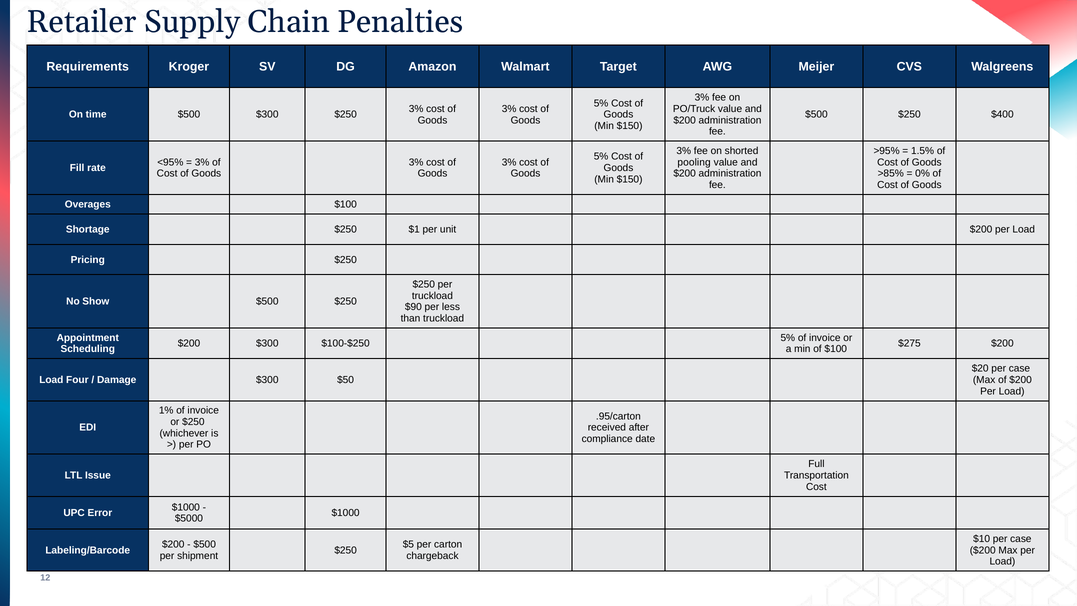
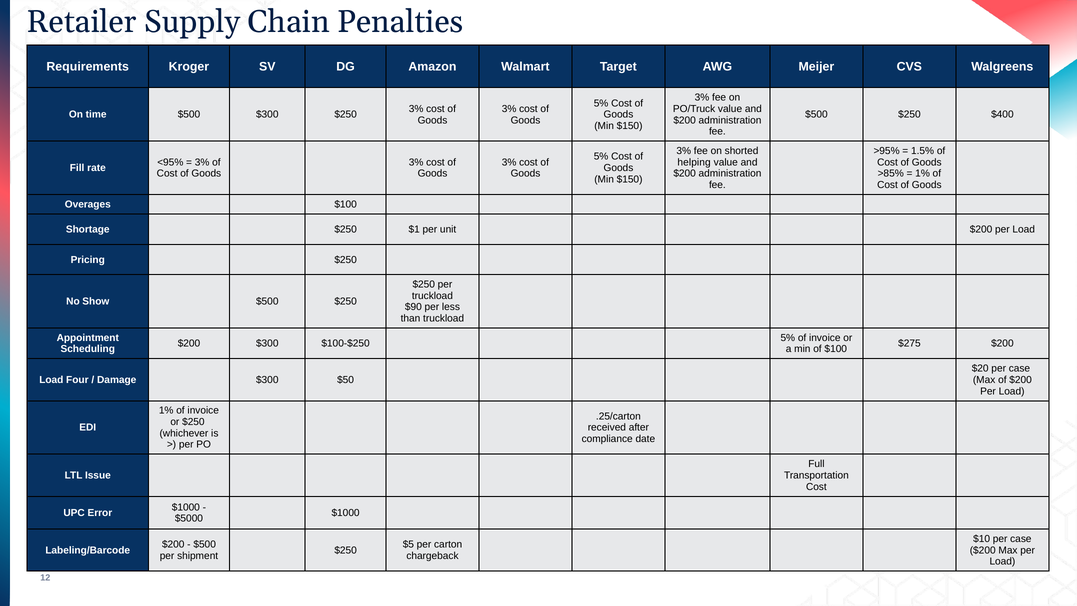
pooling: pooling -> helping (694, 162)
0%: 0% -> 1% (923, 174)
.95/carton: .95/carton -> .25/carton (618, 416)
